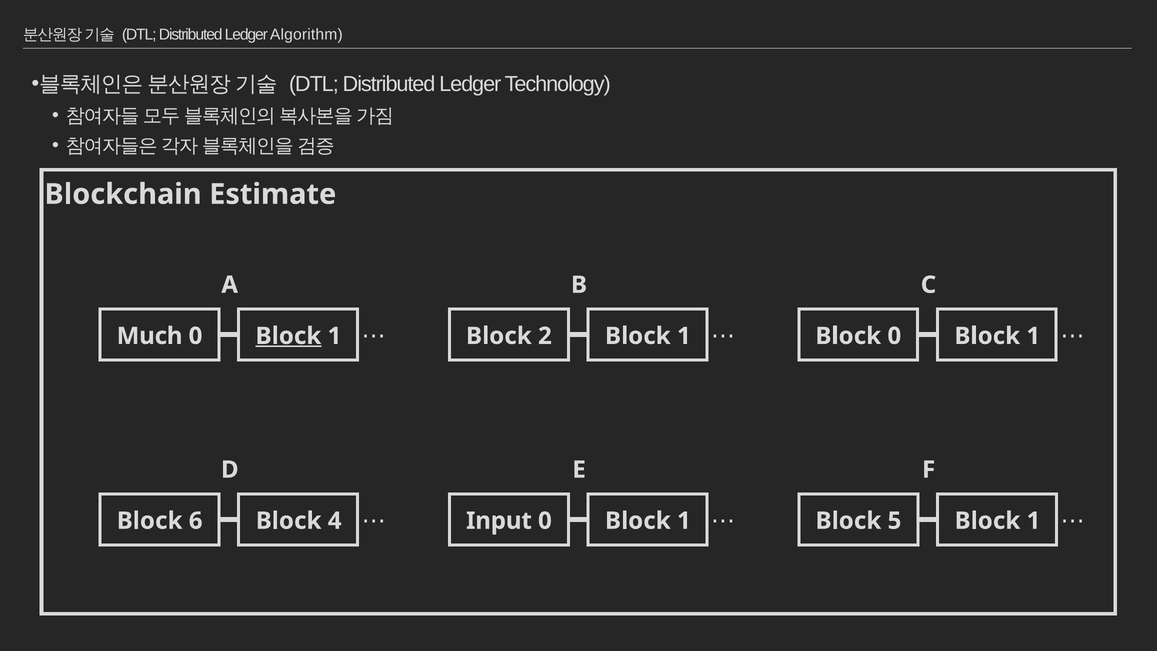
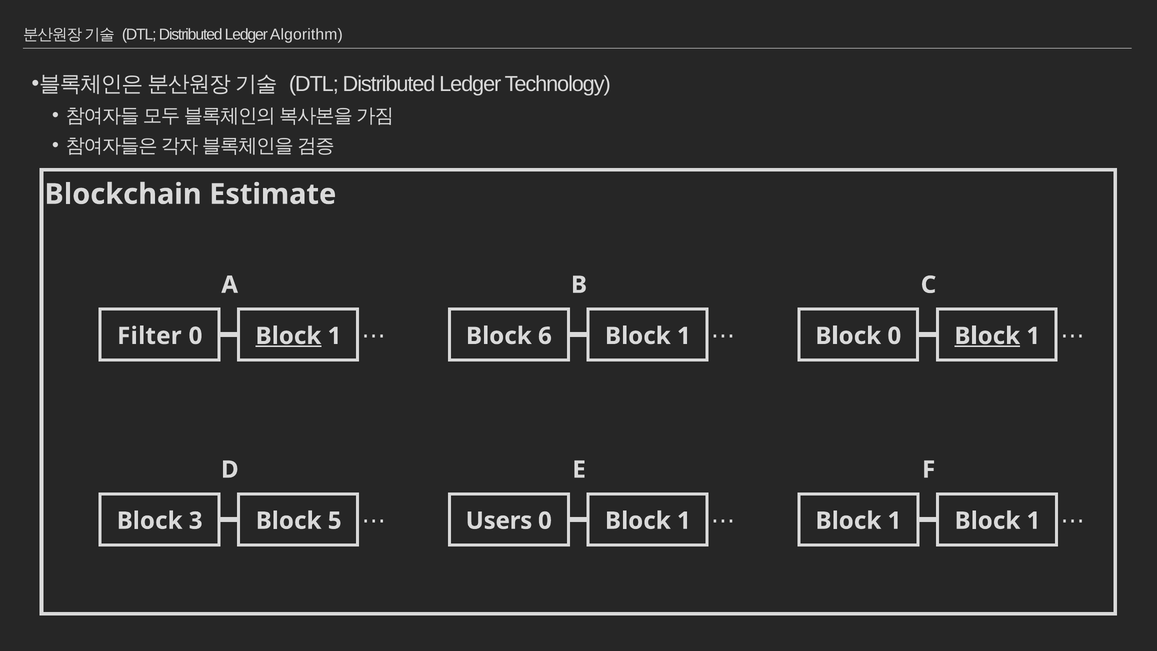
Much: Much -> Filter (149, 336)
2: 2 -> 6 (545, 336)
Block underline: none -> present (987, 336)
6: 6 -> 3 (196, 521)
4: 4 -> 5 (335, 521)
Input: Input -> Users (499, 521)
5: 5 -> 1 (894, 521)
